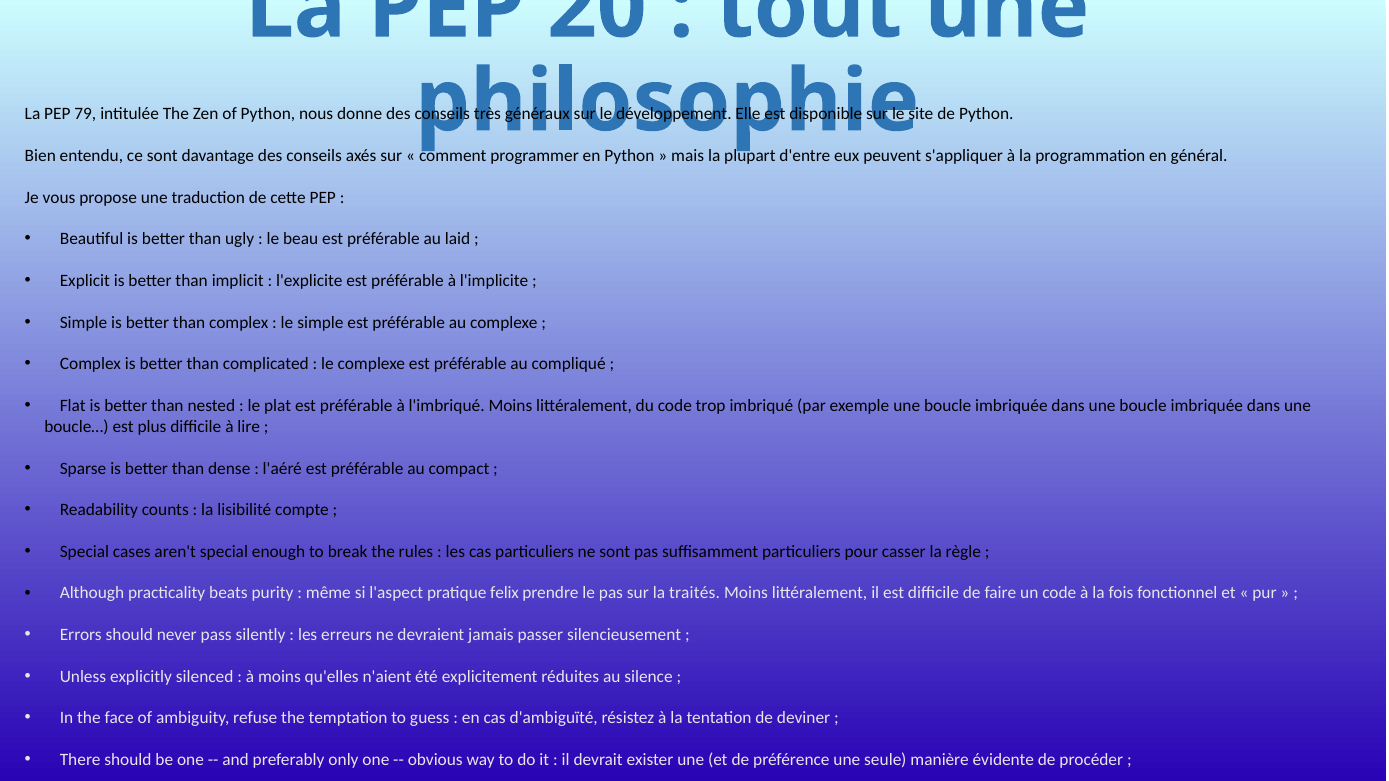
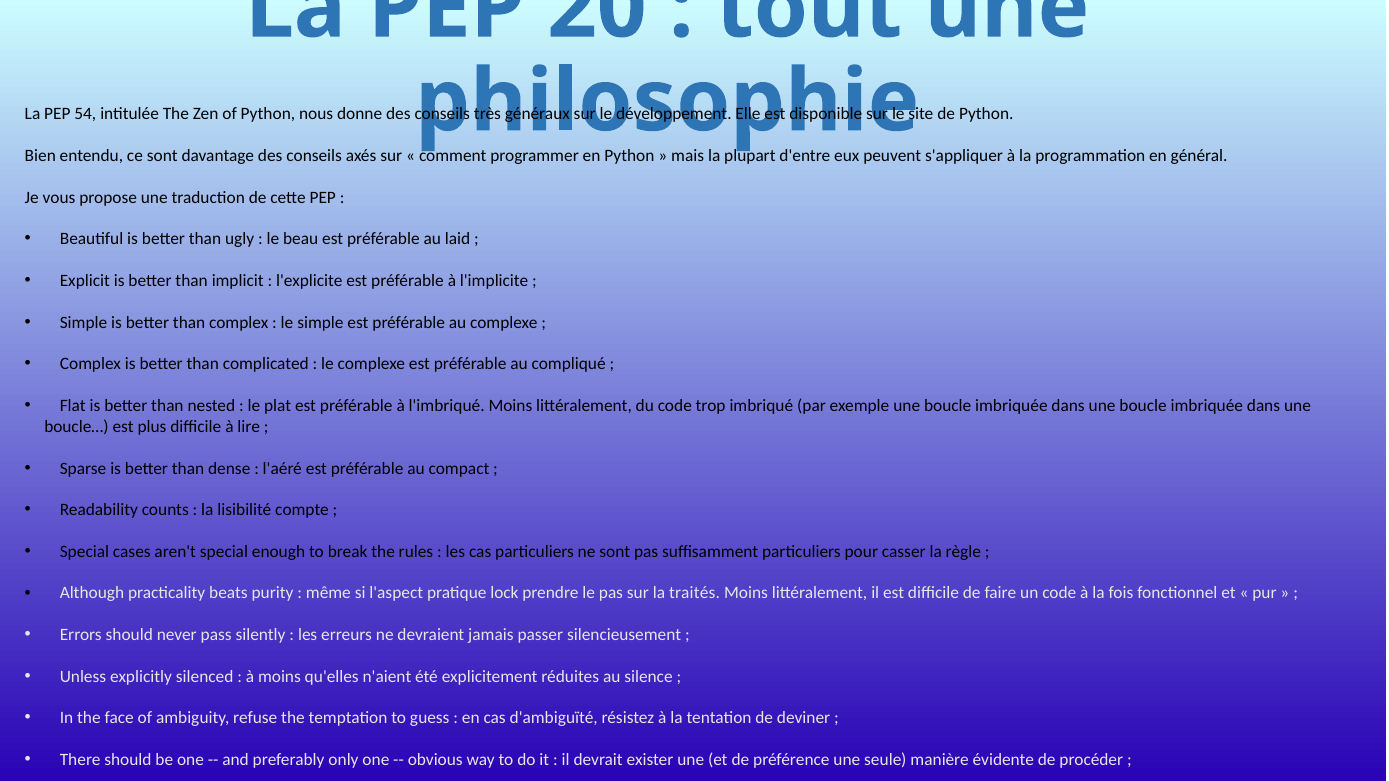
79: 79 -> 54 (85, 114)
felix: felix -> lock (504, 593)
